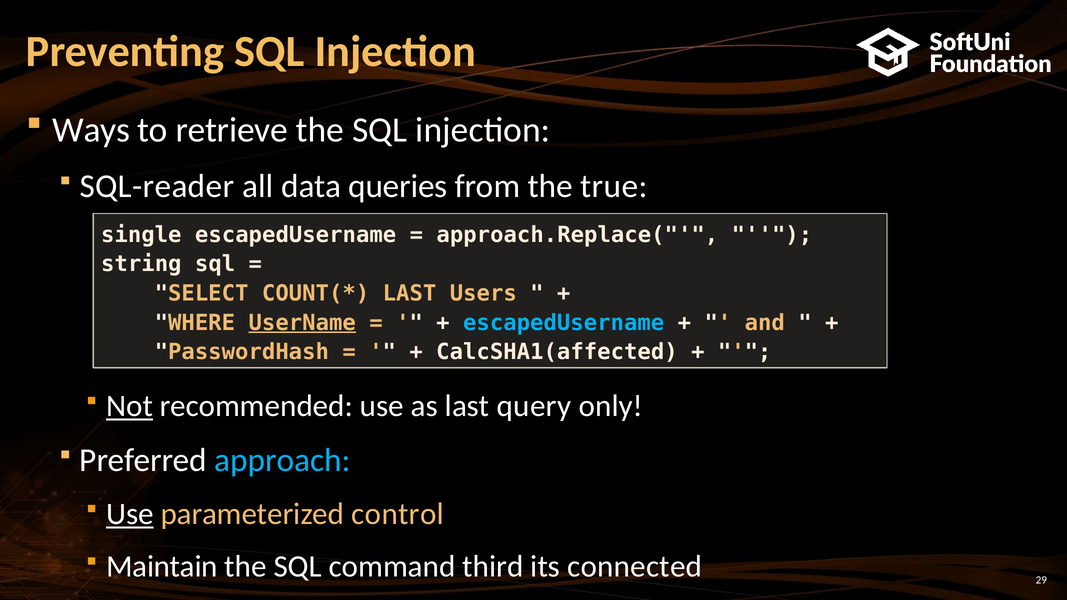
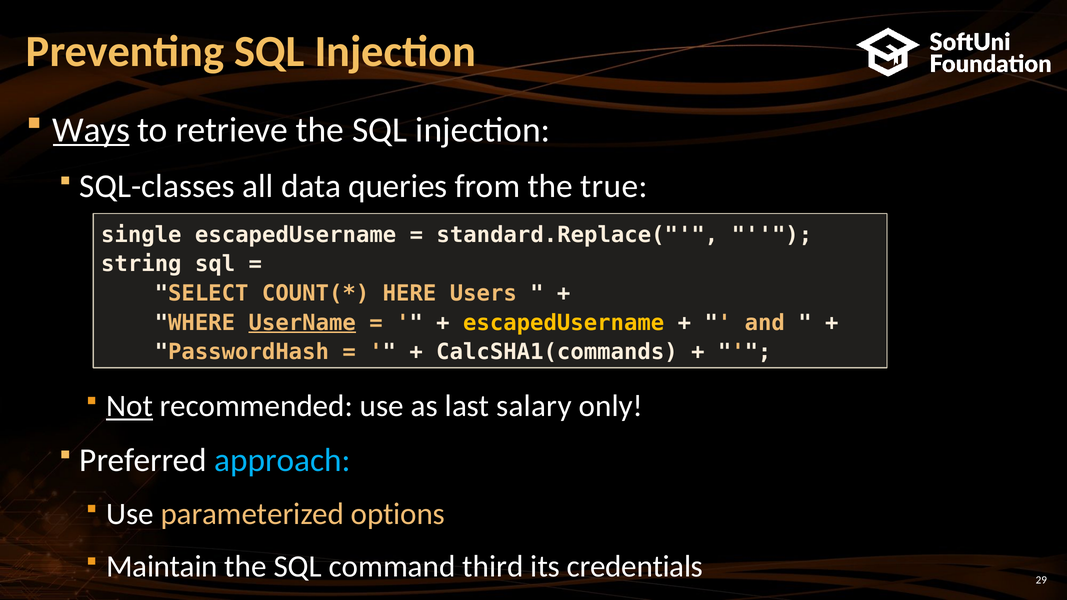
Ways underline: none -> present (91, 130)
SQL-reader: SQL-reader -> SQL-classes (157, 186)
approach.Replace(: approach.Replace( -> standard.Replace( (577, 235)
LAST: LAST -> HERE (410, 294)
escapedUsername colour: light blue -> yellow (564, 323)
CalcSHA1(affected: CalcSHA1(affected -> CalcSHA1(commands (557, 352)
query: query -> salary (534, 406)
Use underline: present -> none (130, 514)
control: control -> options (398, 514)
connected: connected -> credentials (635, 567)
